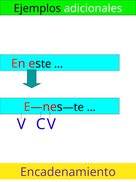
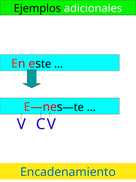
Encadenamiento colour: purple -> blue (68, 171)
